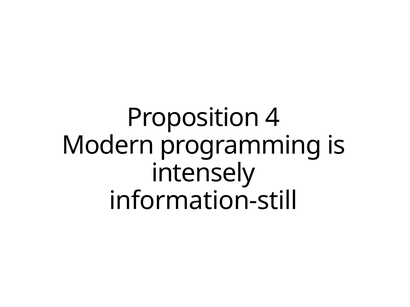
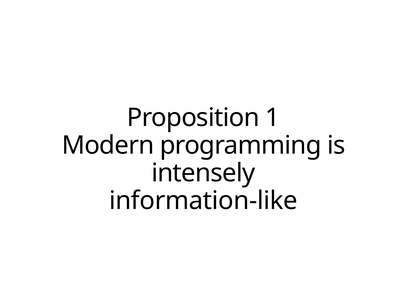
4: 4 -> 1 (272, 118)
information-still: information-still -> information-like (203, 201)
